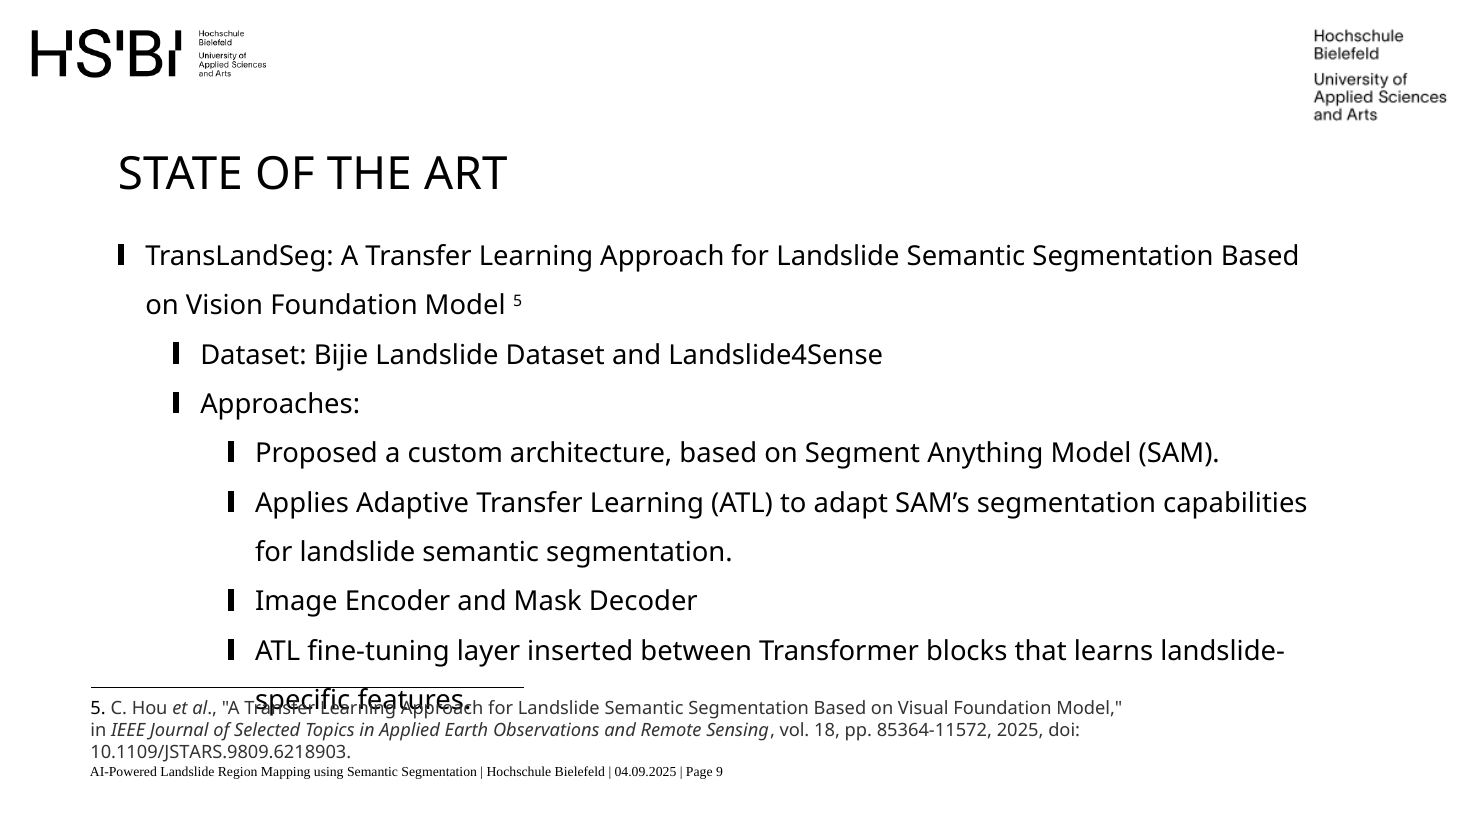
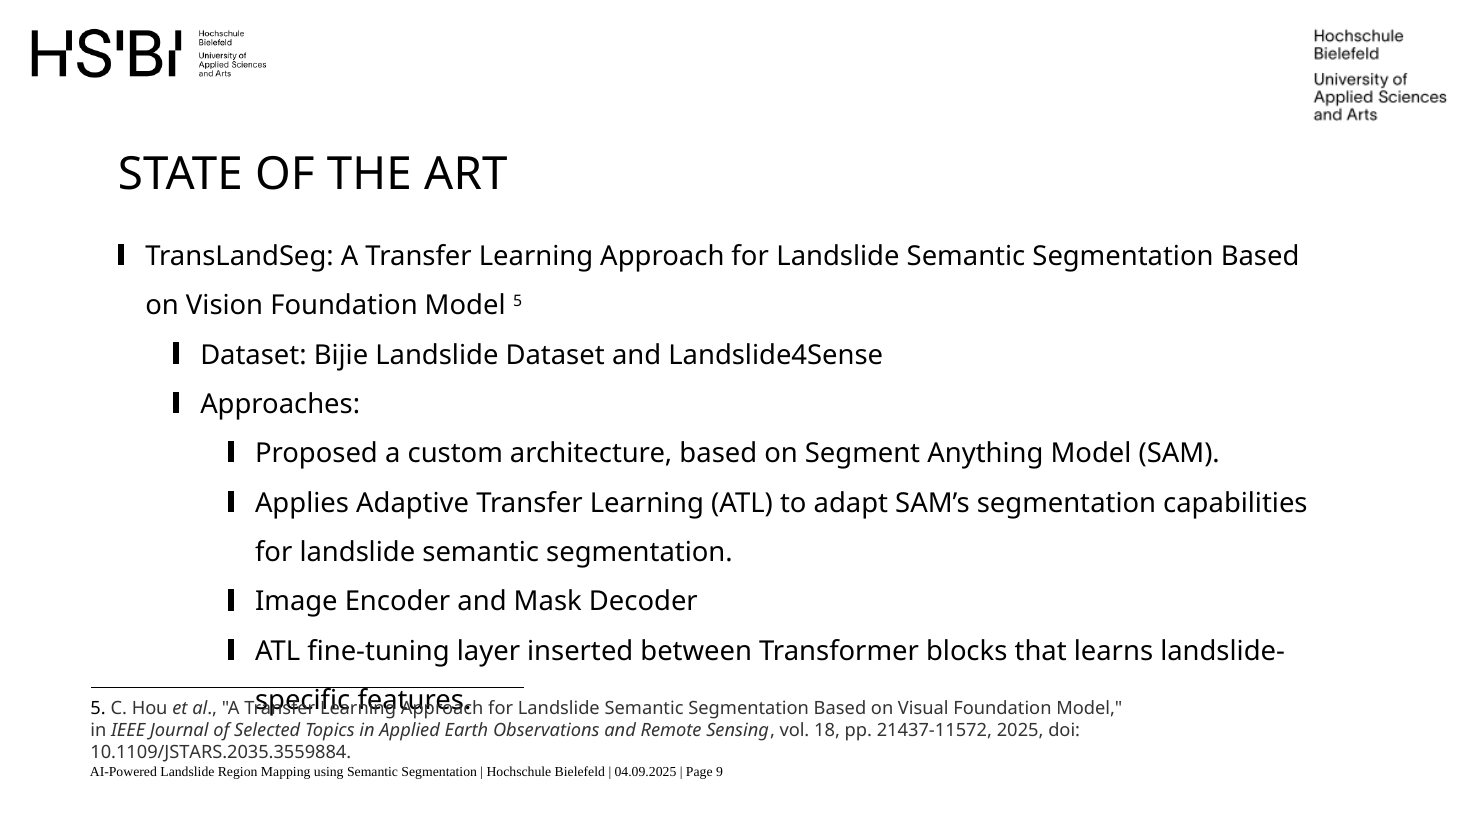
85364-11572: 85364-11572 -> 21437-11572 (934, 731)
10.1109/JSTARS.9809.6218903: 10.1109/JSTARS.9809.6218903 -> 10.1109/JSTARS.2035.3559884 (221, 753)
